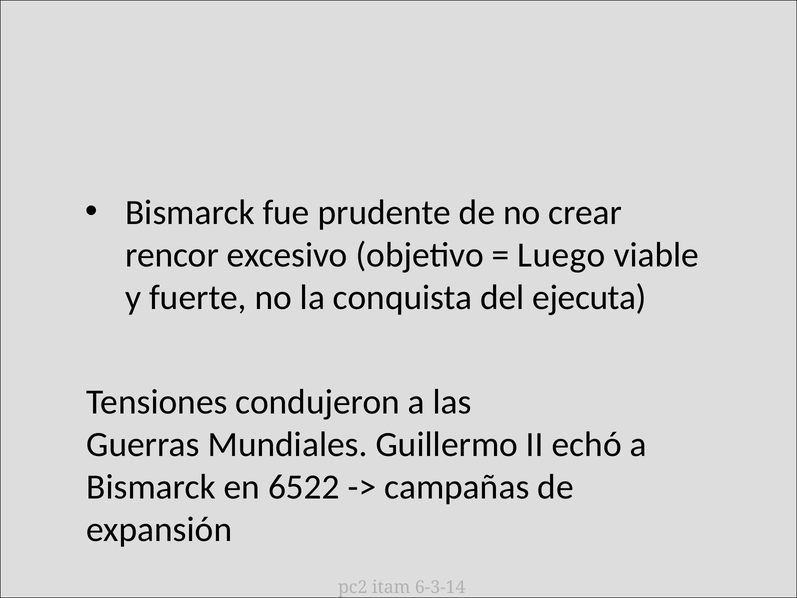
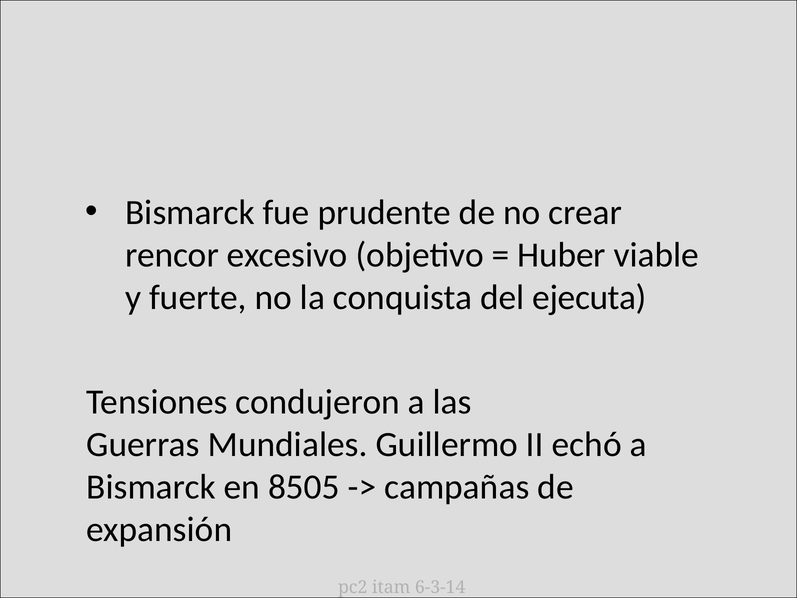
Luego: Luego -> Huber (562, 255)
6522: 6522 -> 8505 (304, 487)
